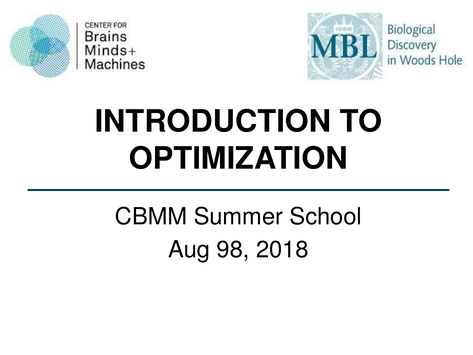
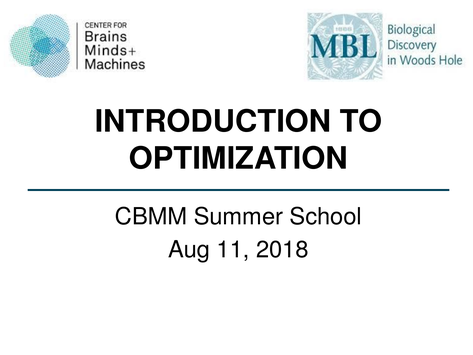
98: 98 -> 11 (233, 250)
